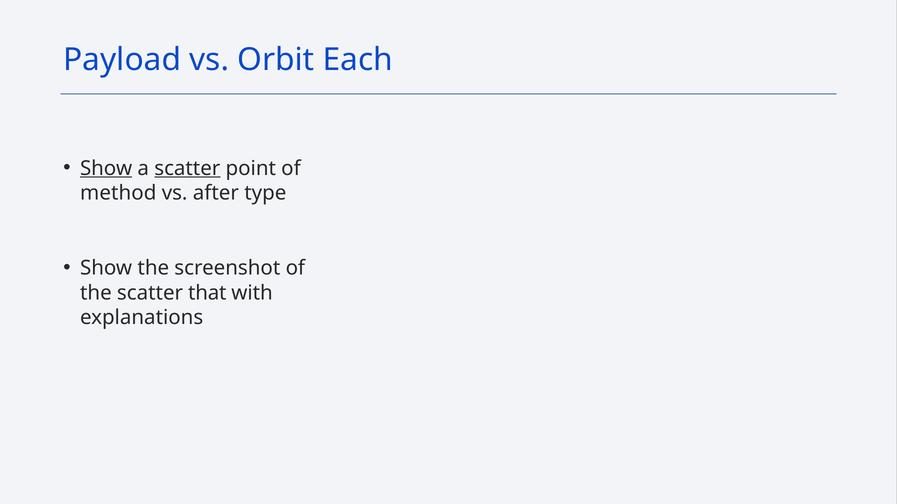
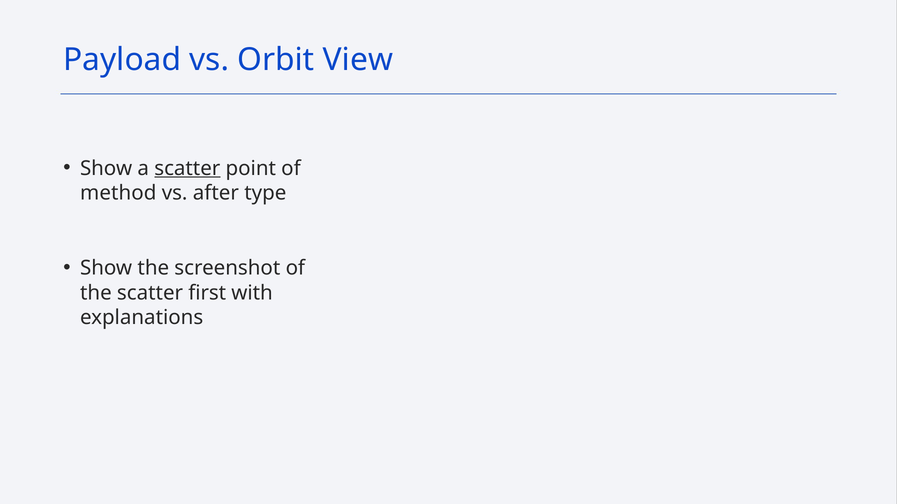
Each: Each -> View (358, 60)
Show underline: present -> none (106, 168)
that: that -> first (207, 293)
